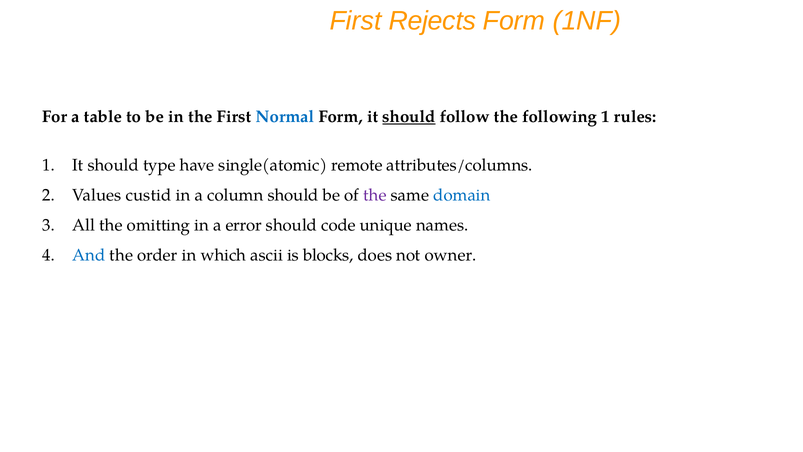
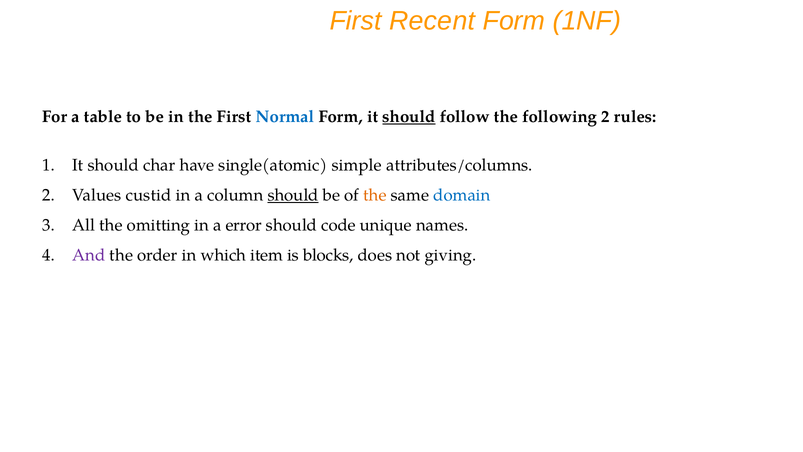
Rejects: Rejects -> Recent (432, 21)
following 1: 1 -> 2 (606, 117)
type: type -> char (159, 165)
remote: remote -> simple (357, 165)
should underline: none -> present (293, 195)
the colour: purple -> orange (375, 195)
And colour: blue -> purple (89, 255)
ascii: ascii -> item (267, 255)
owner: owner -> giving (451, 255)
